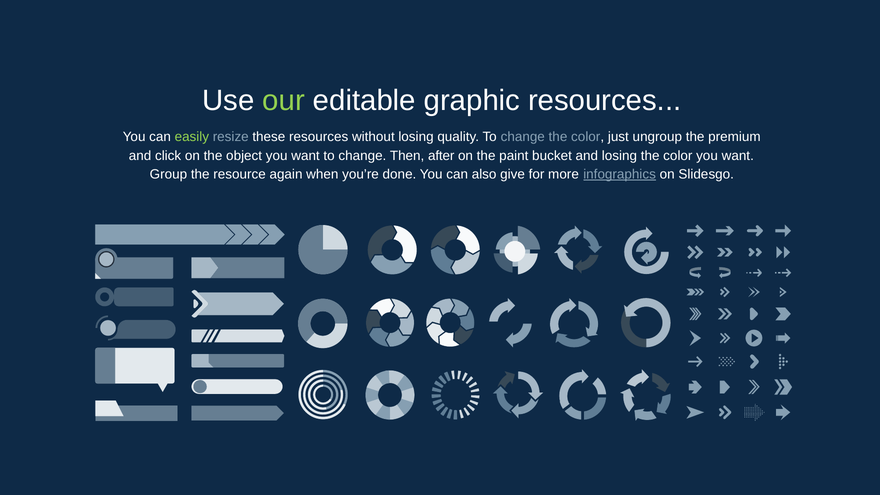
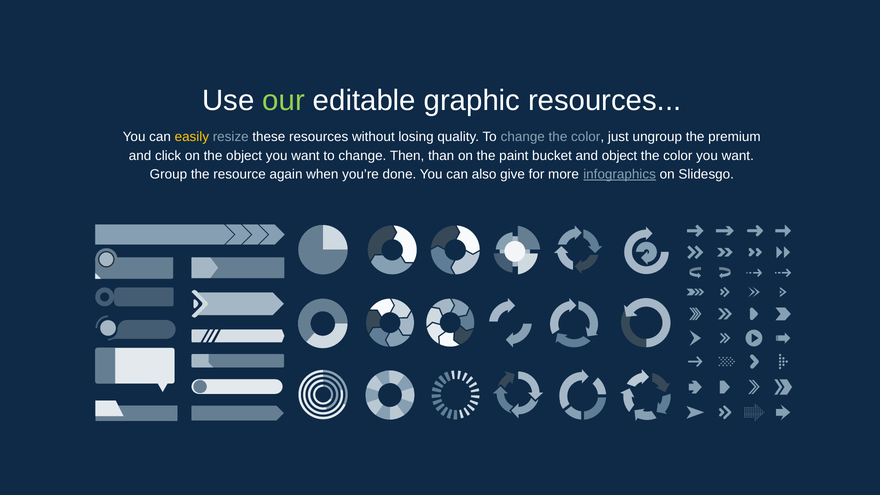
easily colour: light green -> yellow (192, 137)
after: after -> than (441, 156)
and losing: losing -> object (619, 156)
